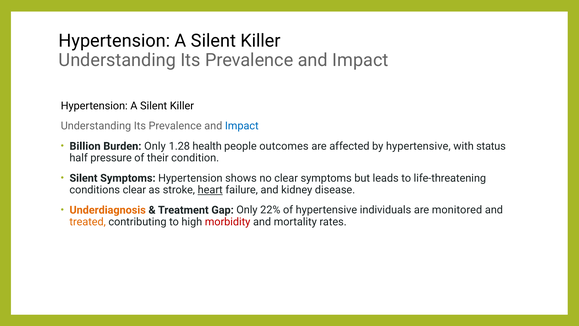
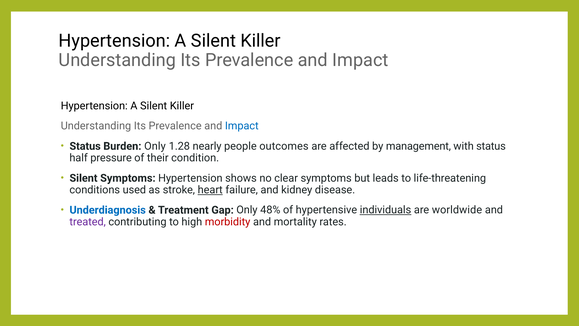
Billion: Billion -> Status (85, 146)
health: health -> nearly (207, 146)
by hypertensive: hypertensive -> management (418, 146)
conditions clear: clear -> used (134, 190)
Underdiagnosis colour: orange -> blue (108, 210)
22%: 22% -> 48% (270, 210)
individuals underline: none -> present (386, 210)
monitored: monitored -> worldwide (457, 210)
treated colour: orange -> purple (88, 222)
